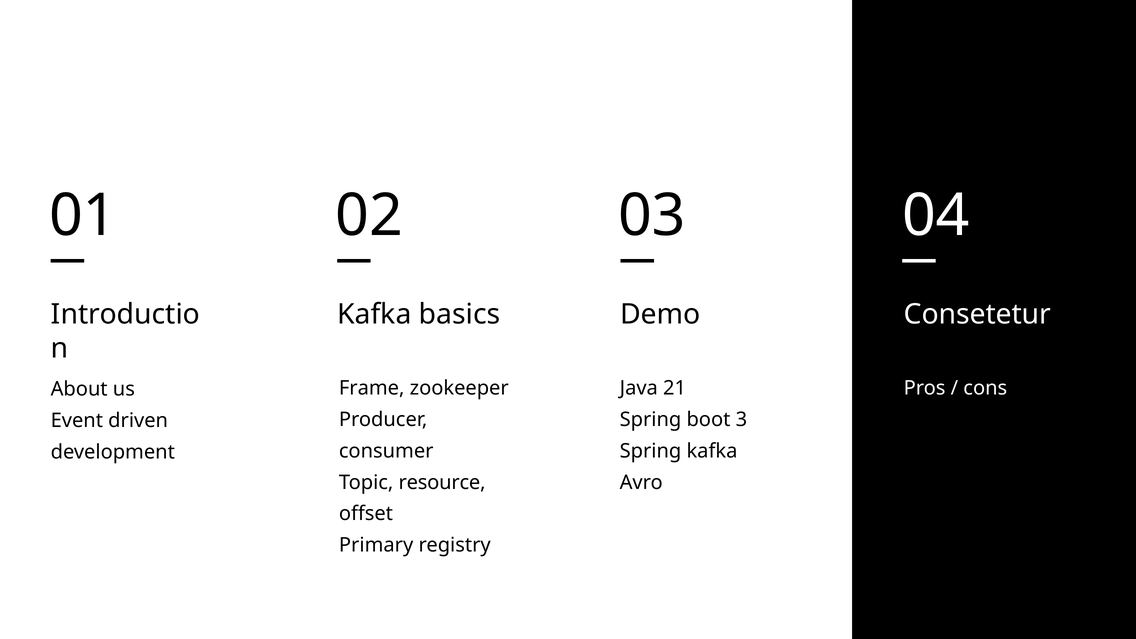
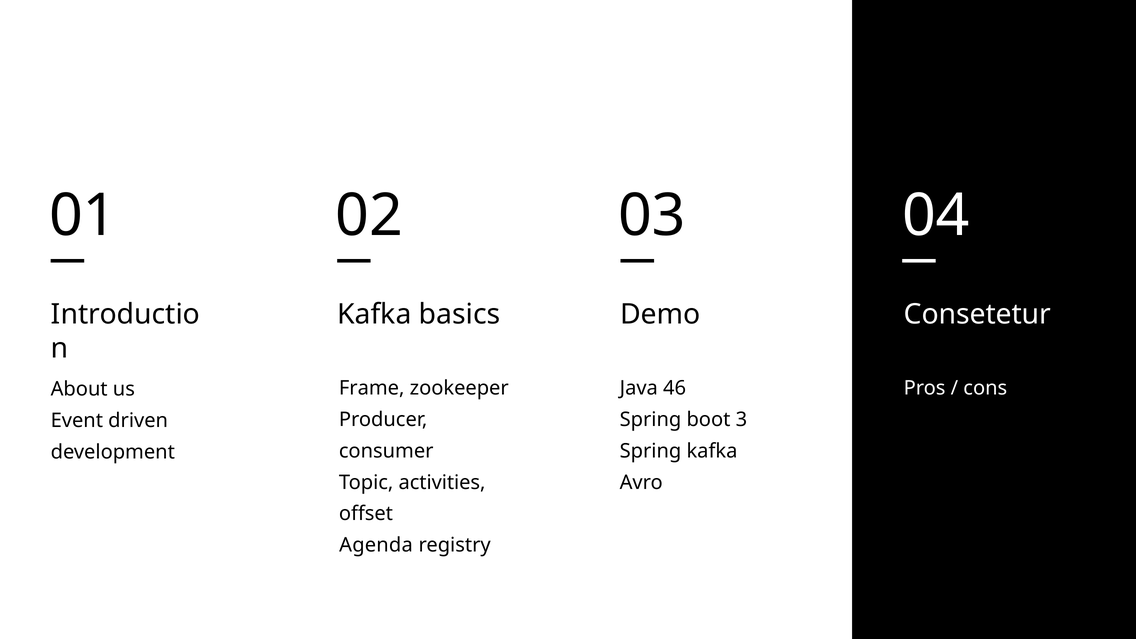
21: 21 -> 46 (675, 388)
resource: resource -> activities (442, 482)
Primary: Primary -> Agenda (376, 545)
